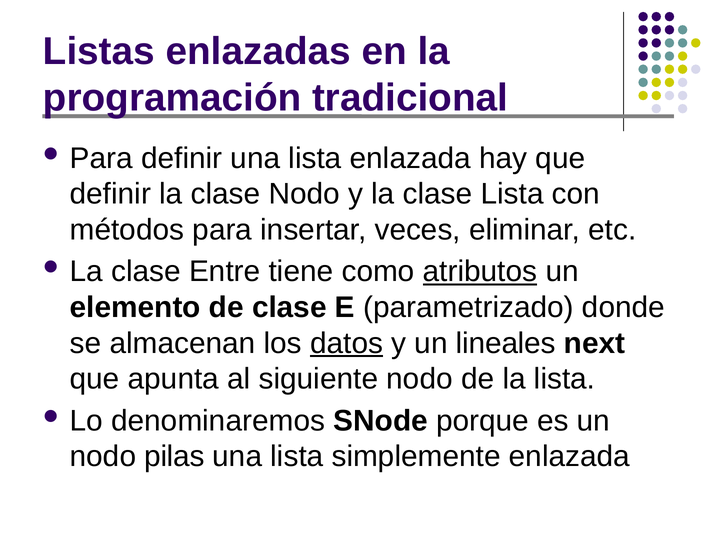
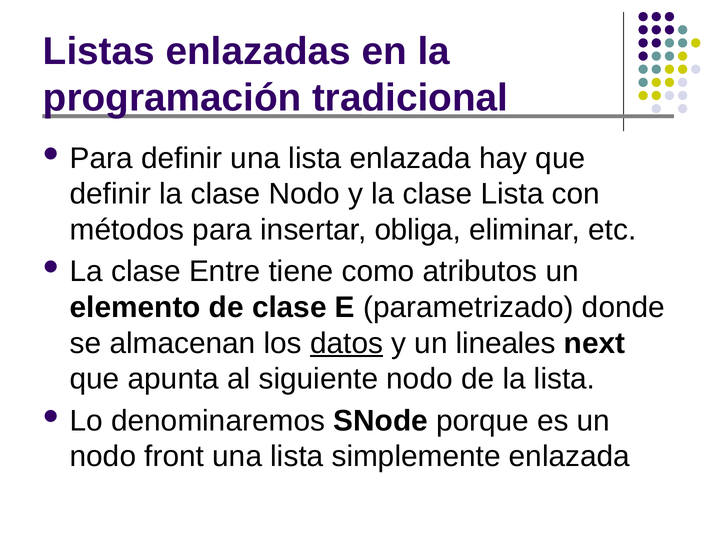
veces: veces -> obliga (418, 230)
atributos underline: present -> none (480, 272)
pilas: pilas -> front (174, 457)
